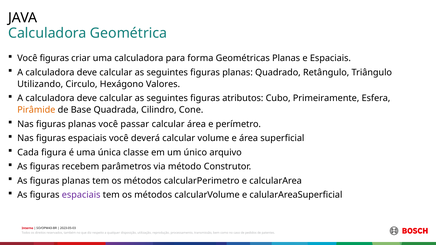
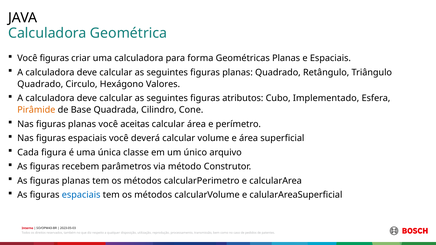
Utilizando: Utilizando -> Quadrado (40, 84)
Primeiramente: Primeiramente -> Implementado (326, 98)
passar: passar -> aceitas (135, 124)
espaciais colour: purple -> blue (81, 195)
